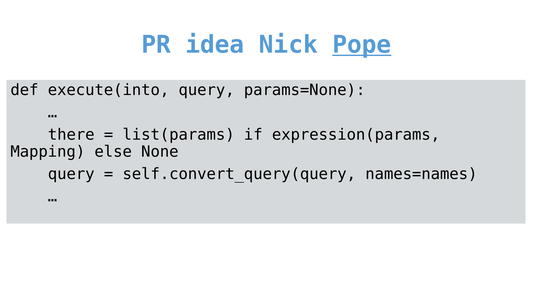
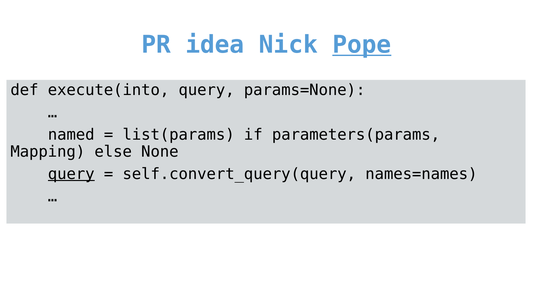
there: there -> named (71, 135)
expression(params: expression(params -> parameters(params (356, 135)
query underline: none -> present (71, 174)
